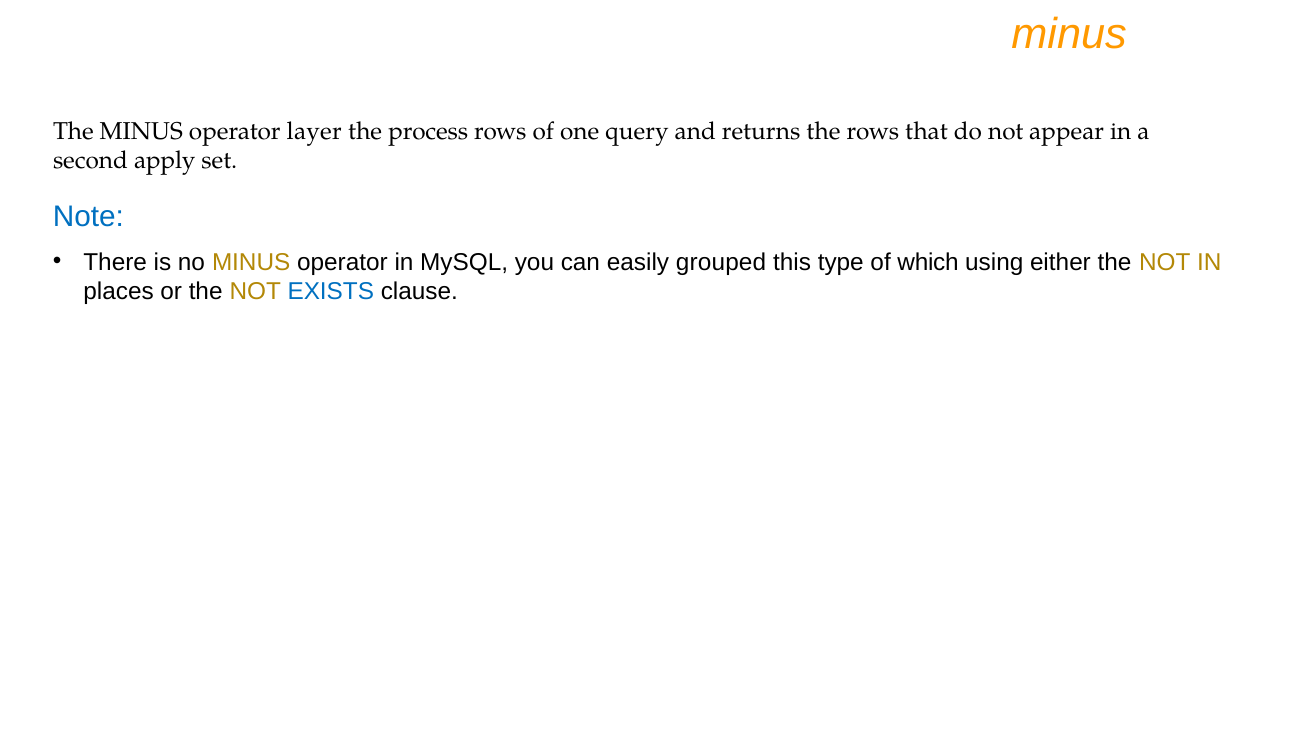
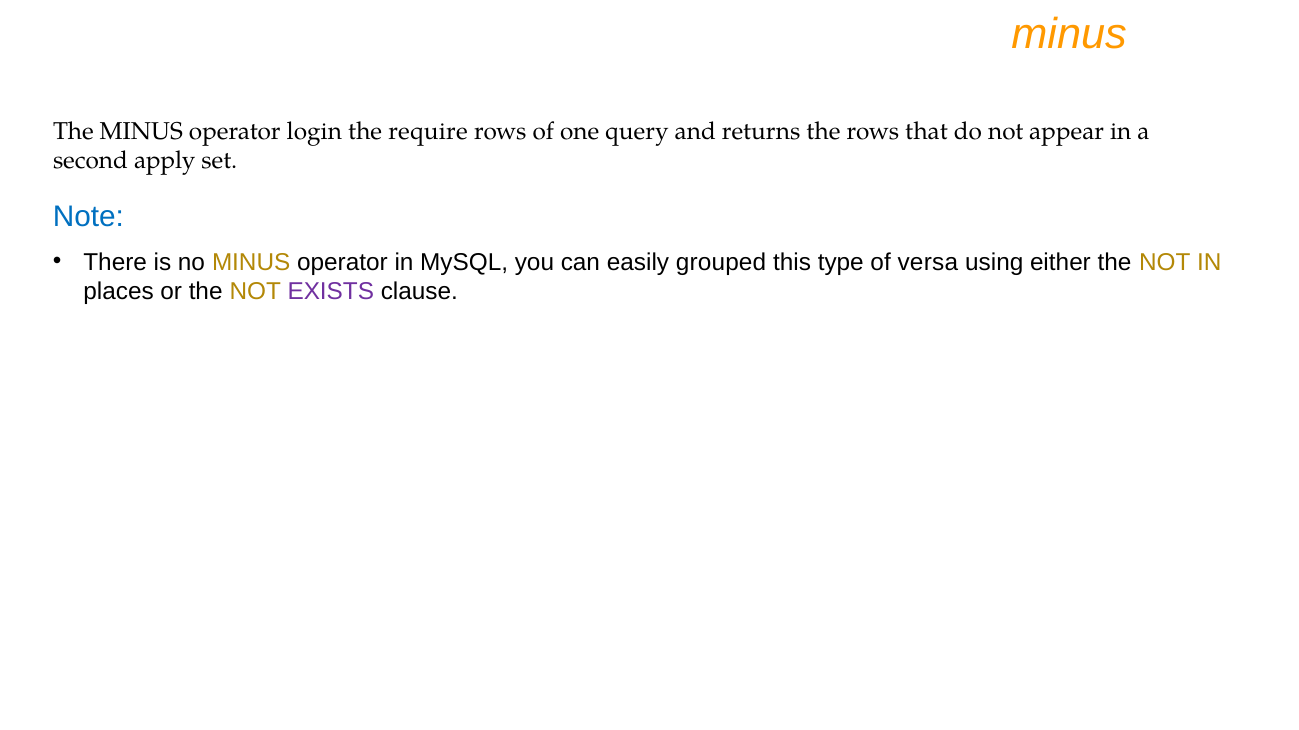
layer: layer -> login (314, 132)
process: process -> require (428, 132)
which: which -> versa (928, 262)
EXISTS colour: blue -> purple (331, 292)
